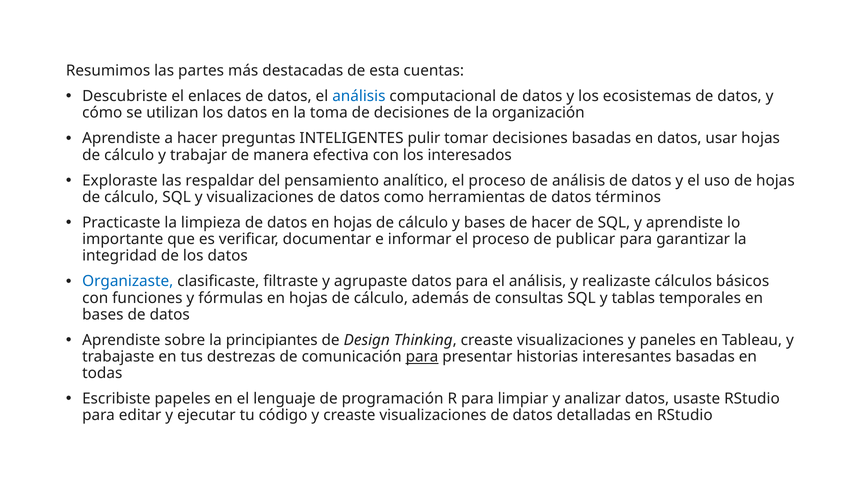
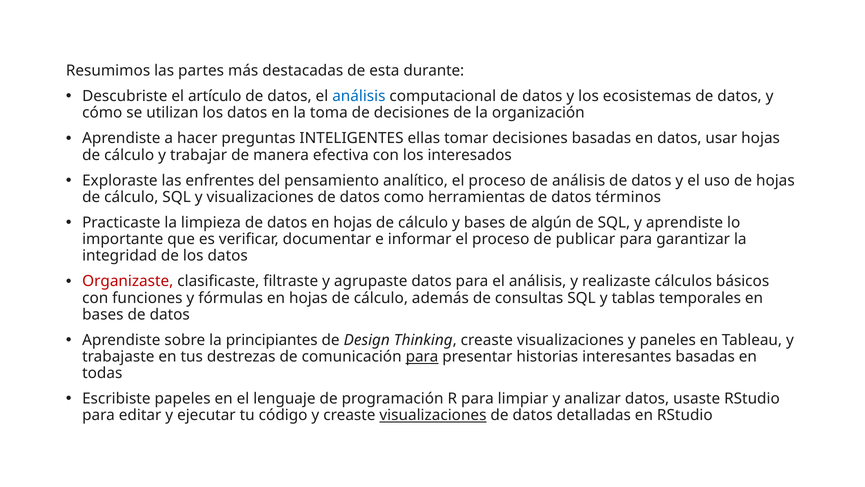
cuentas: cuentas -> durante (434, 71)
enlaces: enlaces -> artículo (215, 96)
pulir: pulir -> ellas (424, 138)
respaldar: respaldar -> enfrentes (220, 180)
de hacer: hacer -> algún (551, 222)
Organizaste colour: blue -> red (128, 281)
visualizaciones underline: none -> present (433, 415)
